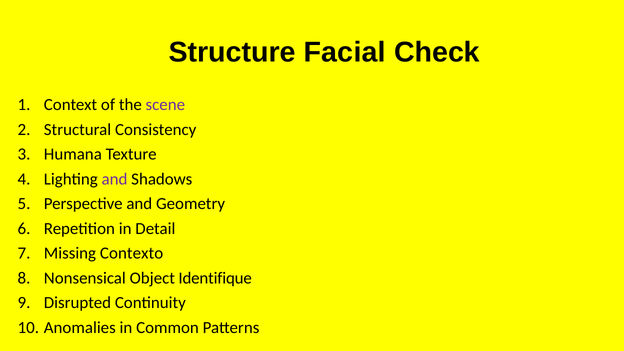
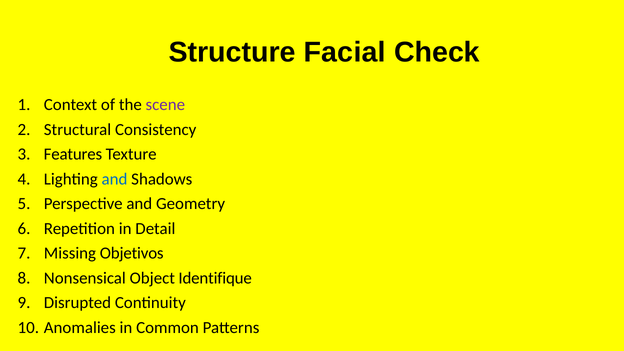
Humana: Humana -> Features (73, 154)
and colour: purple -> blue (114, 179)
Contexto: Contexto -> Objetivos (132, 253)
